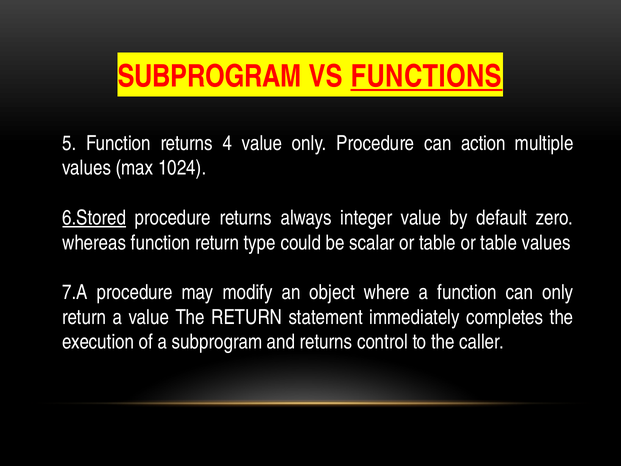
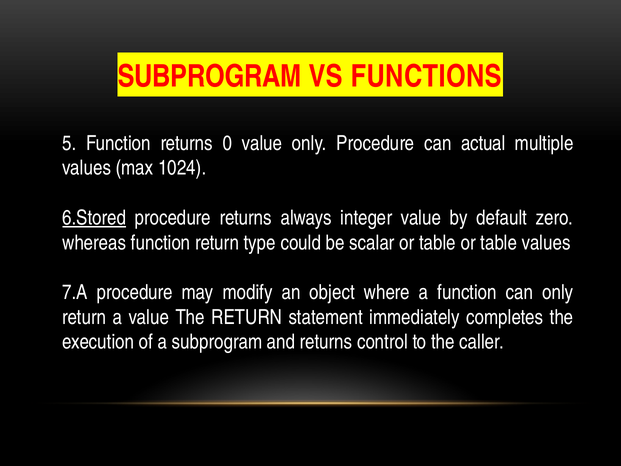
FUNCTIONS underline: present -> none (426, 77)
4: 4 -> 0 (227, 143)
action: action -> actual (483, 143)
